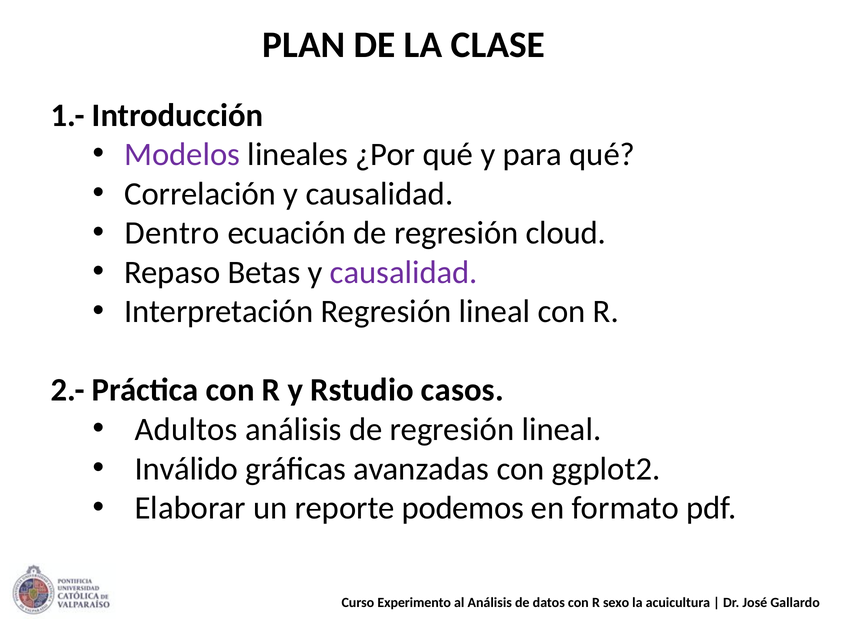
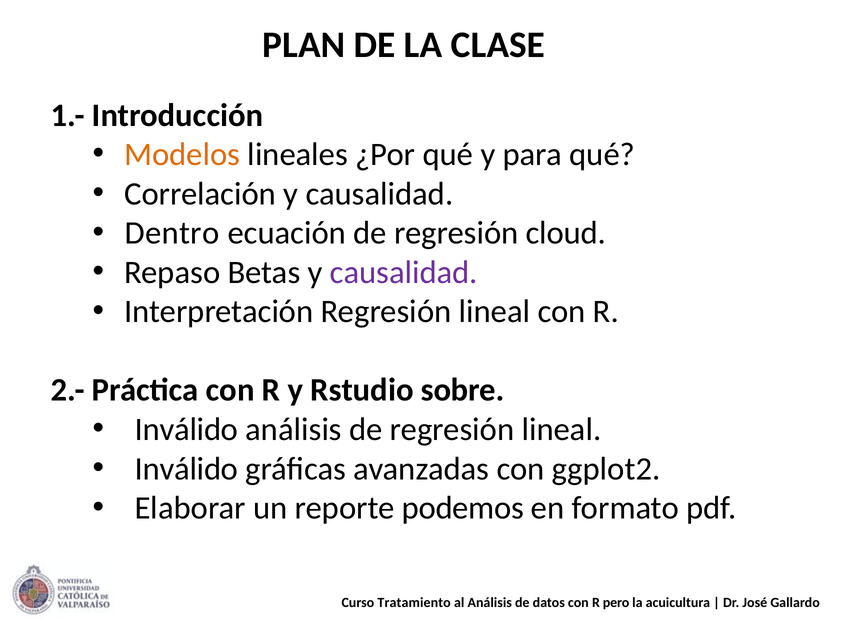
Modelos colour: purple -> orange (182, 154)
casos: casos -> sobre (463, 390)
Adultos: Adultos -> Inválido (186, 429)
Experimento: Experimento -> Tratamiento (414, 602)
sexo: sexo -> pero (616, 602)
